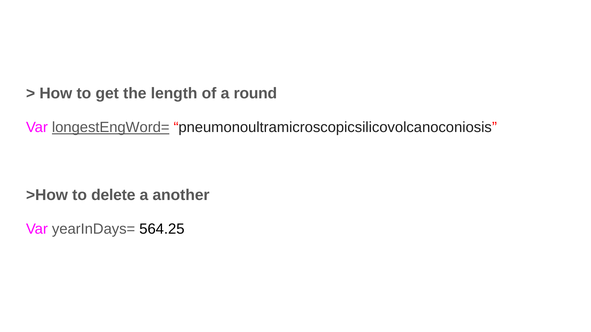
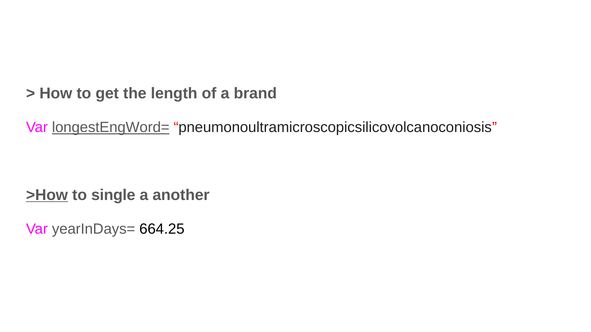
round: round -> brand (255, 94)
>How underline: none -> present (47, 195)
delete: delete -> single (113, 195)
564.25: 564.25 -> 664.25 (162, 229)
